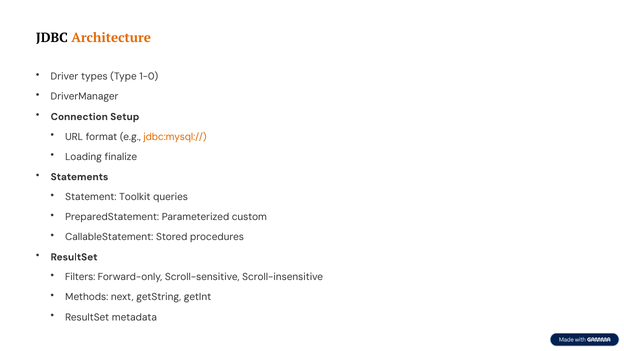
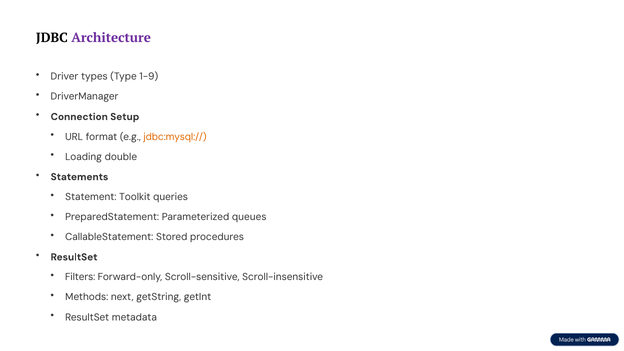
Architecture colour: orange -> purple (111, 38)
1-0: 1-0 -> 1-9 (149, 77)
finalize: finalize -> double (121, 157)
custom: custom -> queues (249, 217)
